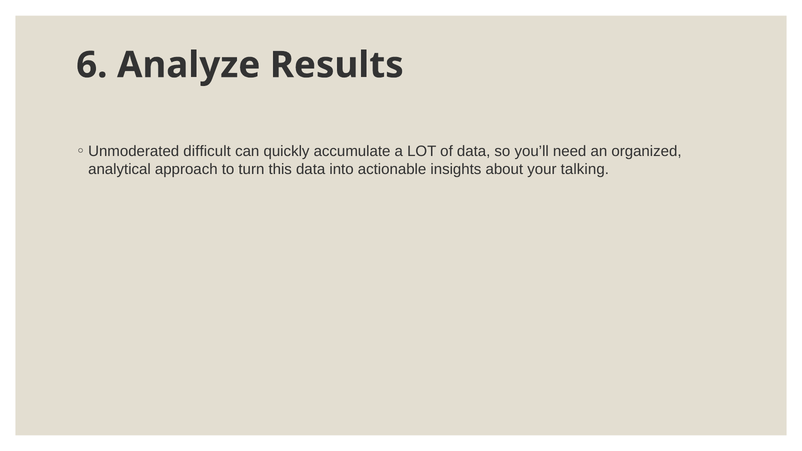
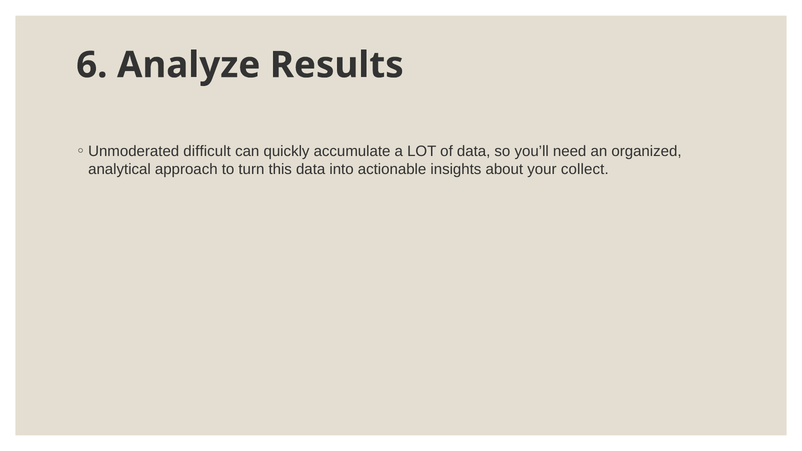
talking: talking -> collect (585, 169)
